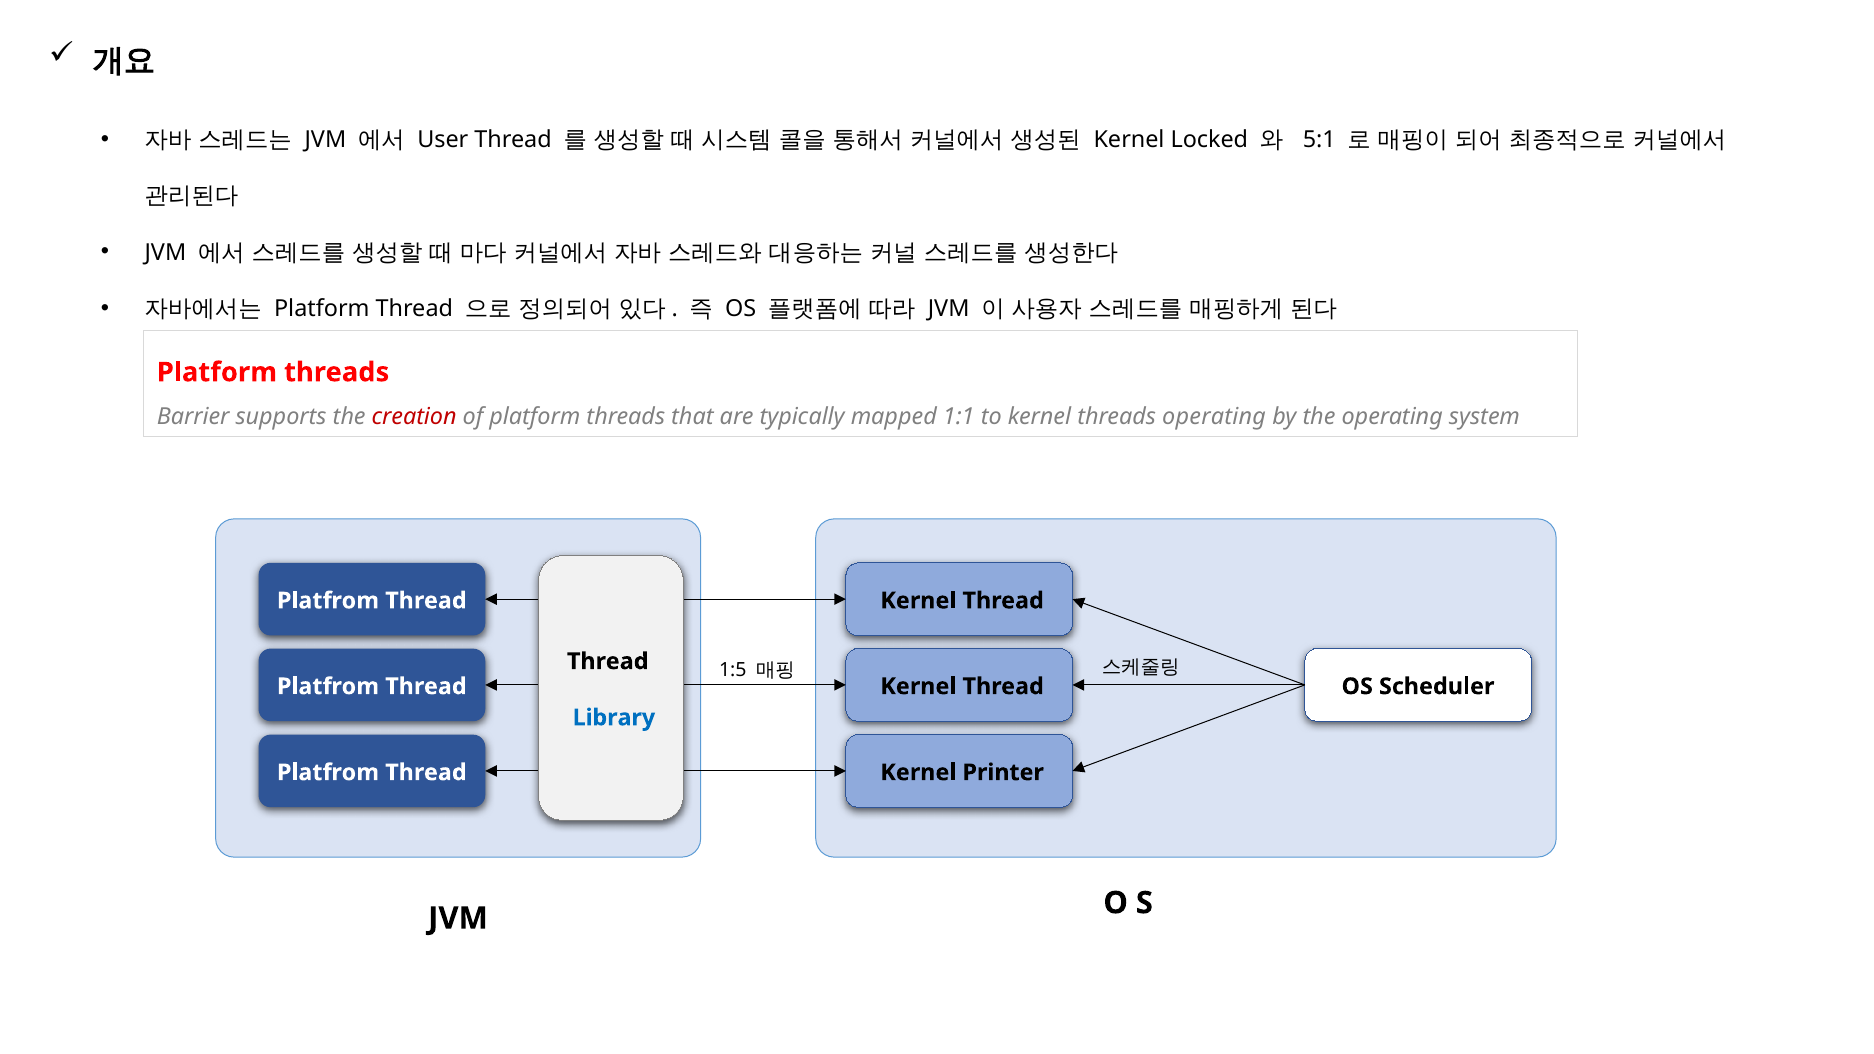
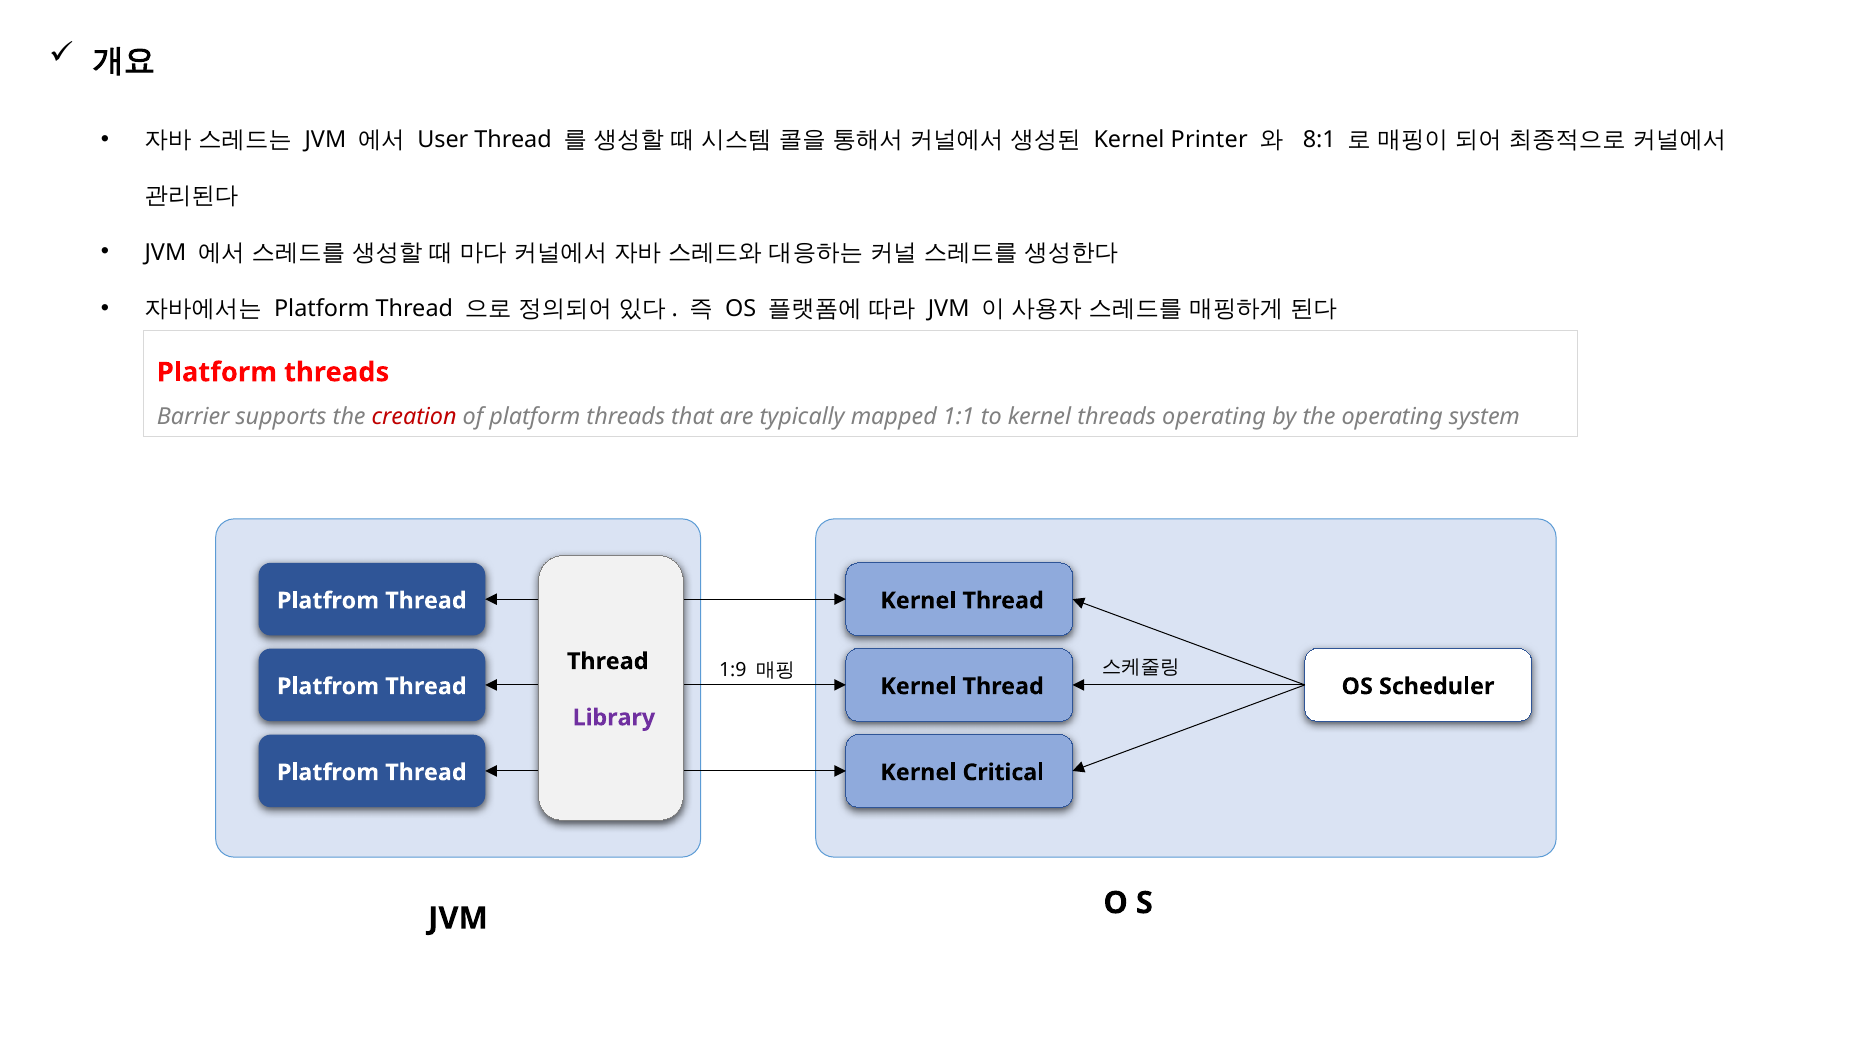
Locked: Locked -> Printer (1209, 140)
5:1: 5:1 -> 8:1 (1319, 140)
1:5: 1:5 -> 1:9 (733, 670)
Library colour: blue -> purple (614, 718)
Printer: Printer -> Critical (1003, 773)
